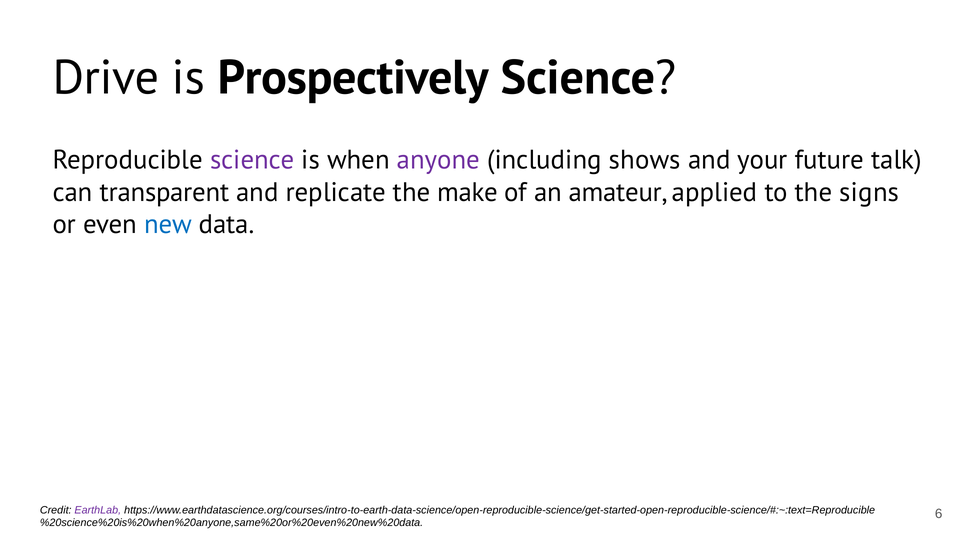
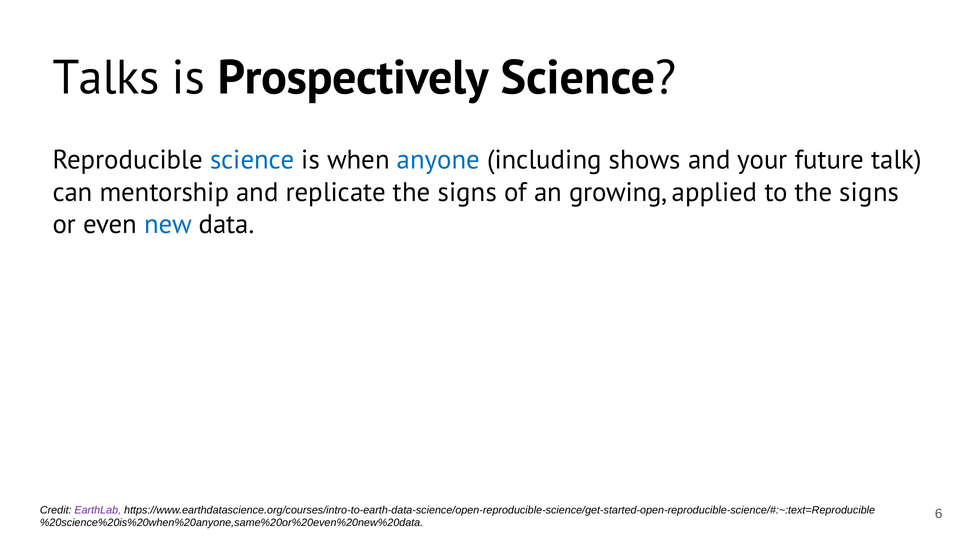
Drive: Drive -> Talks (106, 78)
science colour: purple -> blue (252, 160)
anyone colour: purple -> blue (438, 160)
transparent: transparent -> mentorship (164, 192)
replicate the make: make -> signs (467, 192)
amateur: amateur -> growing (618, 192)
